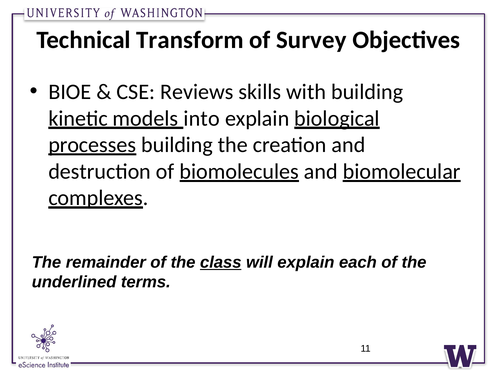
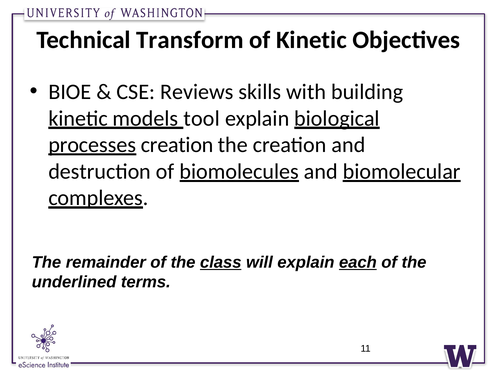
of Survey: Survey -> Kinetic (311, 40)
into: into -> tool (202, 118)
building: building -> creation (177, 145)
each underline: none -> present (358, 262)
